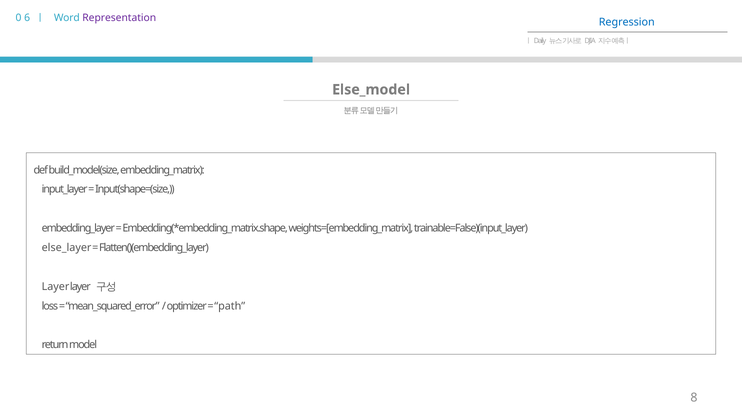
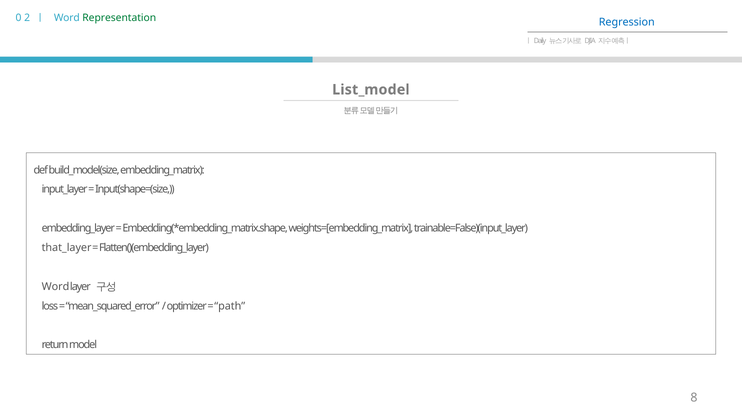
6: 6 -> 2 (27, 18)
Representation colour: purple -> green (119, 18)
Else_model: Else_model -> List_model (371, 90)
else_layer: else_layer -> that_layer (67, 248)
Layer: Layer -> Word (55, 287)
